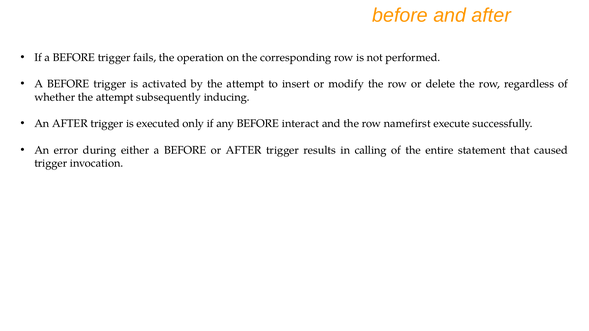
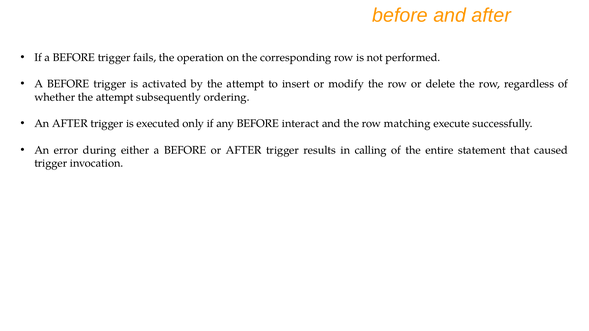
inducing: inducing -> ordering (227, 97)
namefirst: namefirst -> matching (407, 124)
